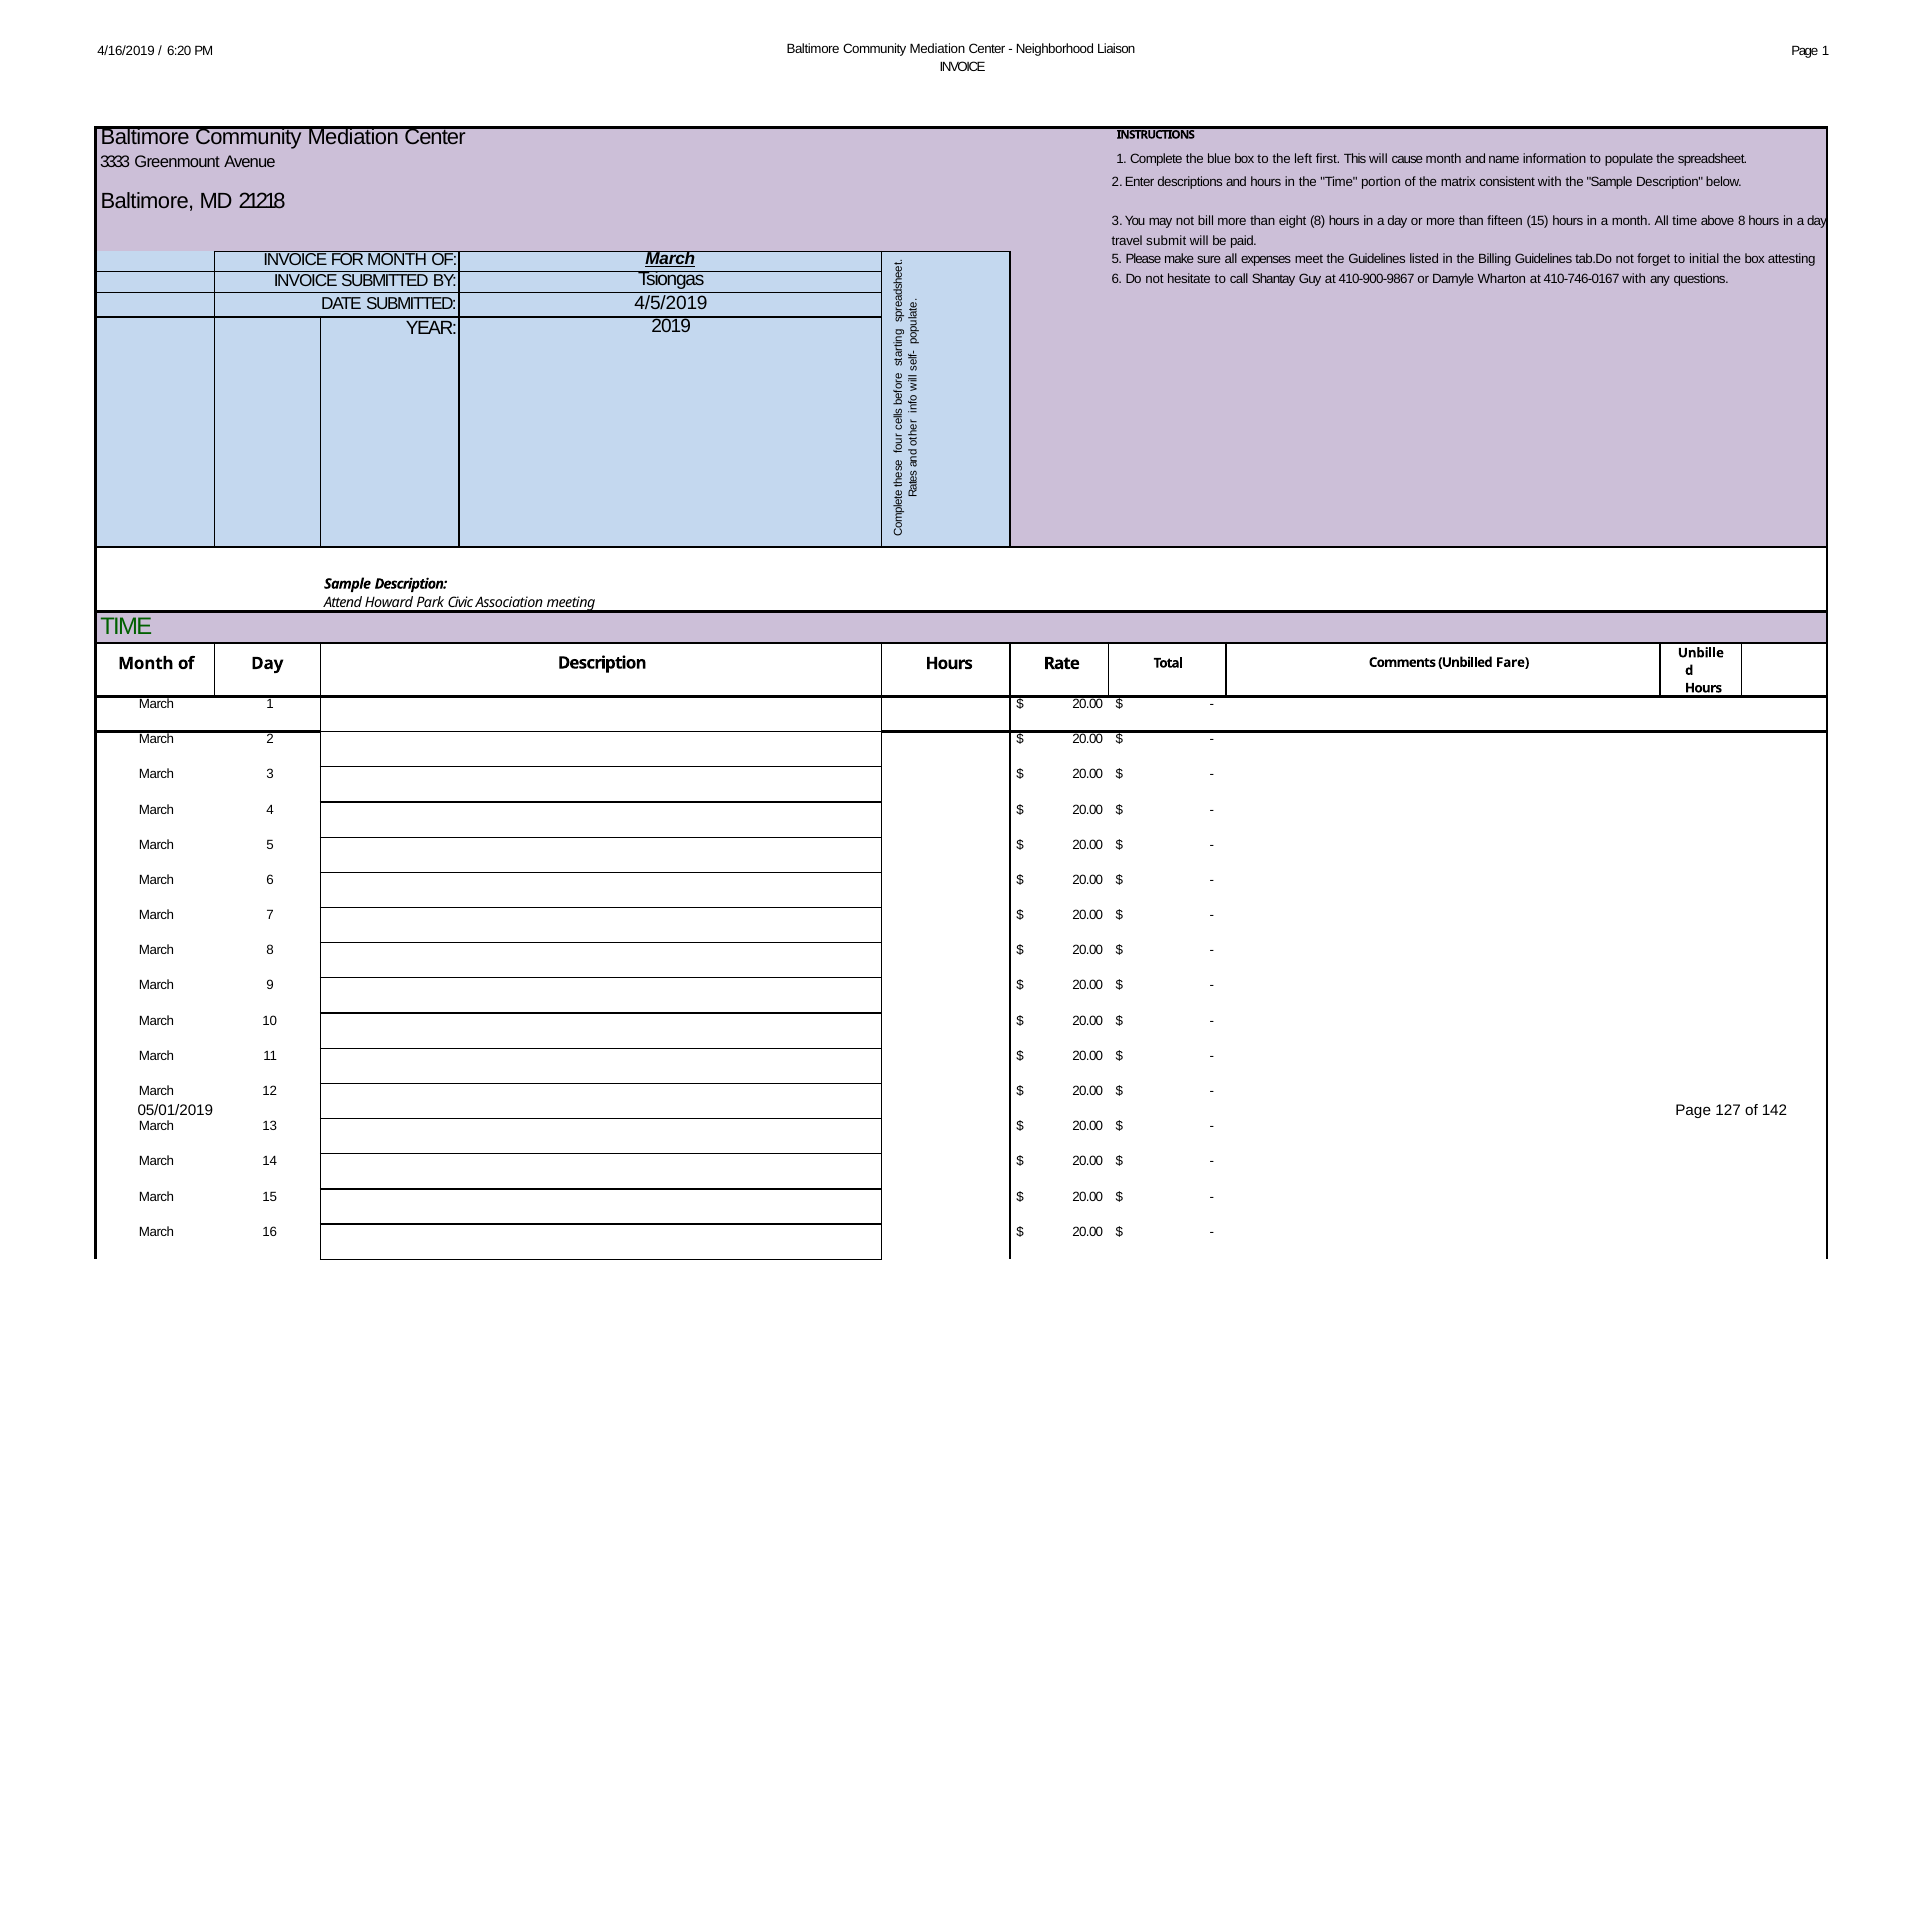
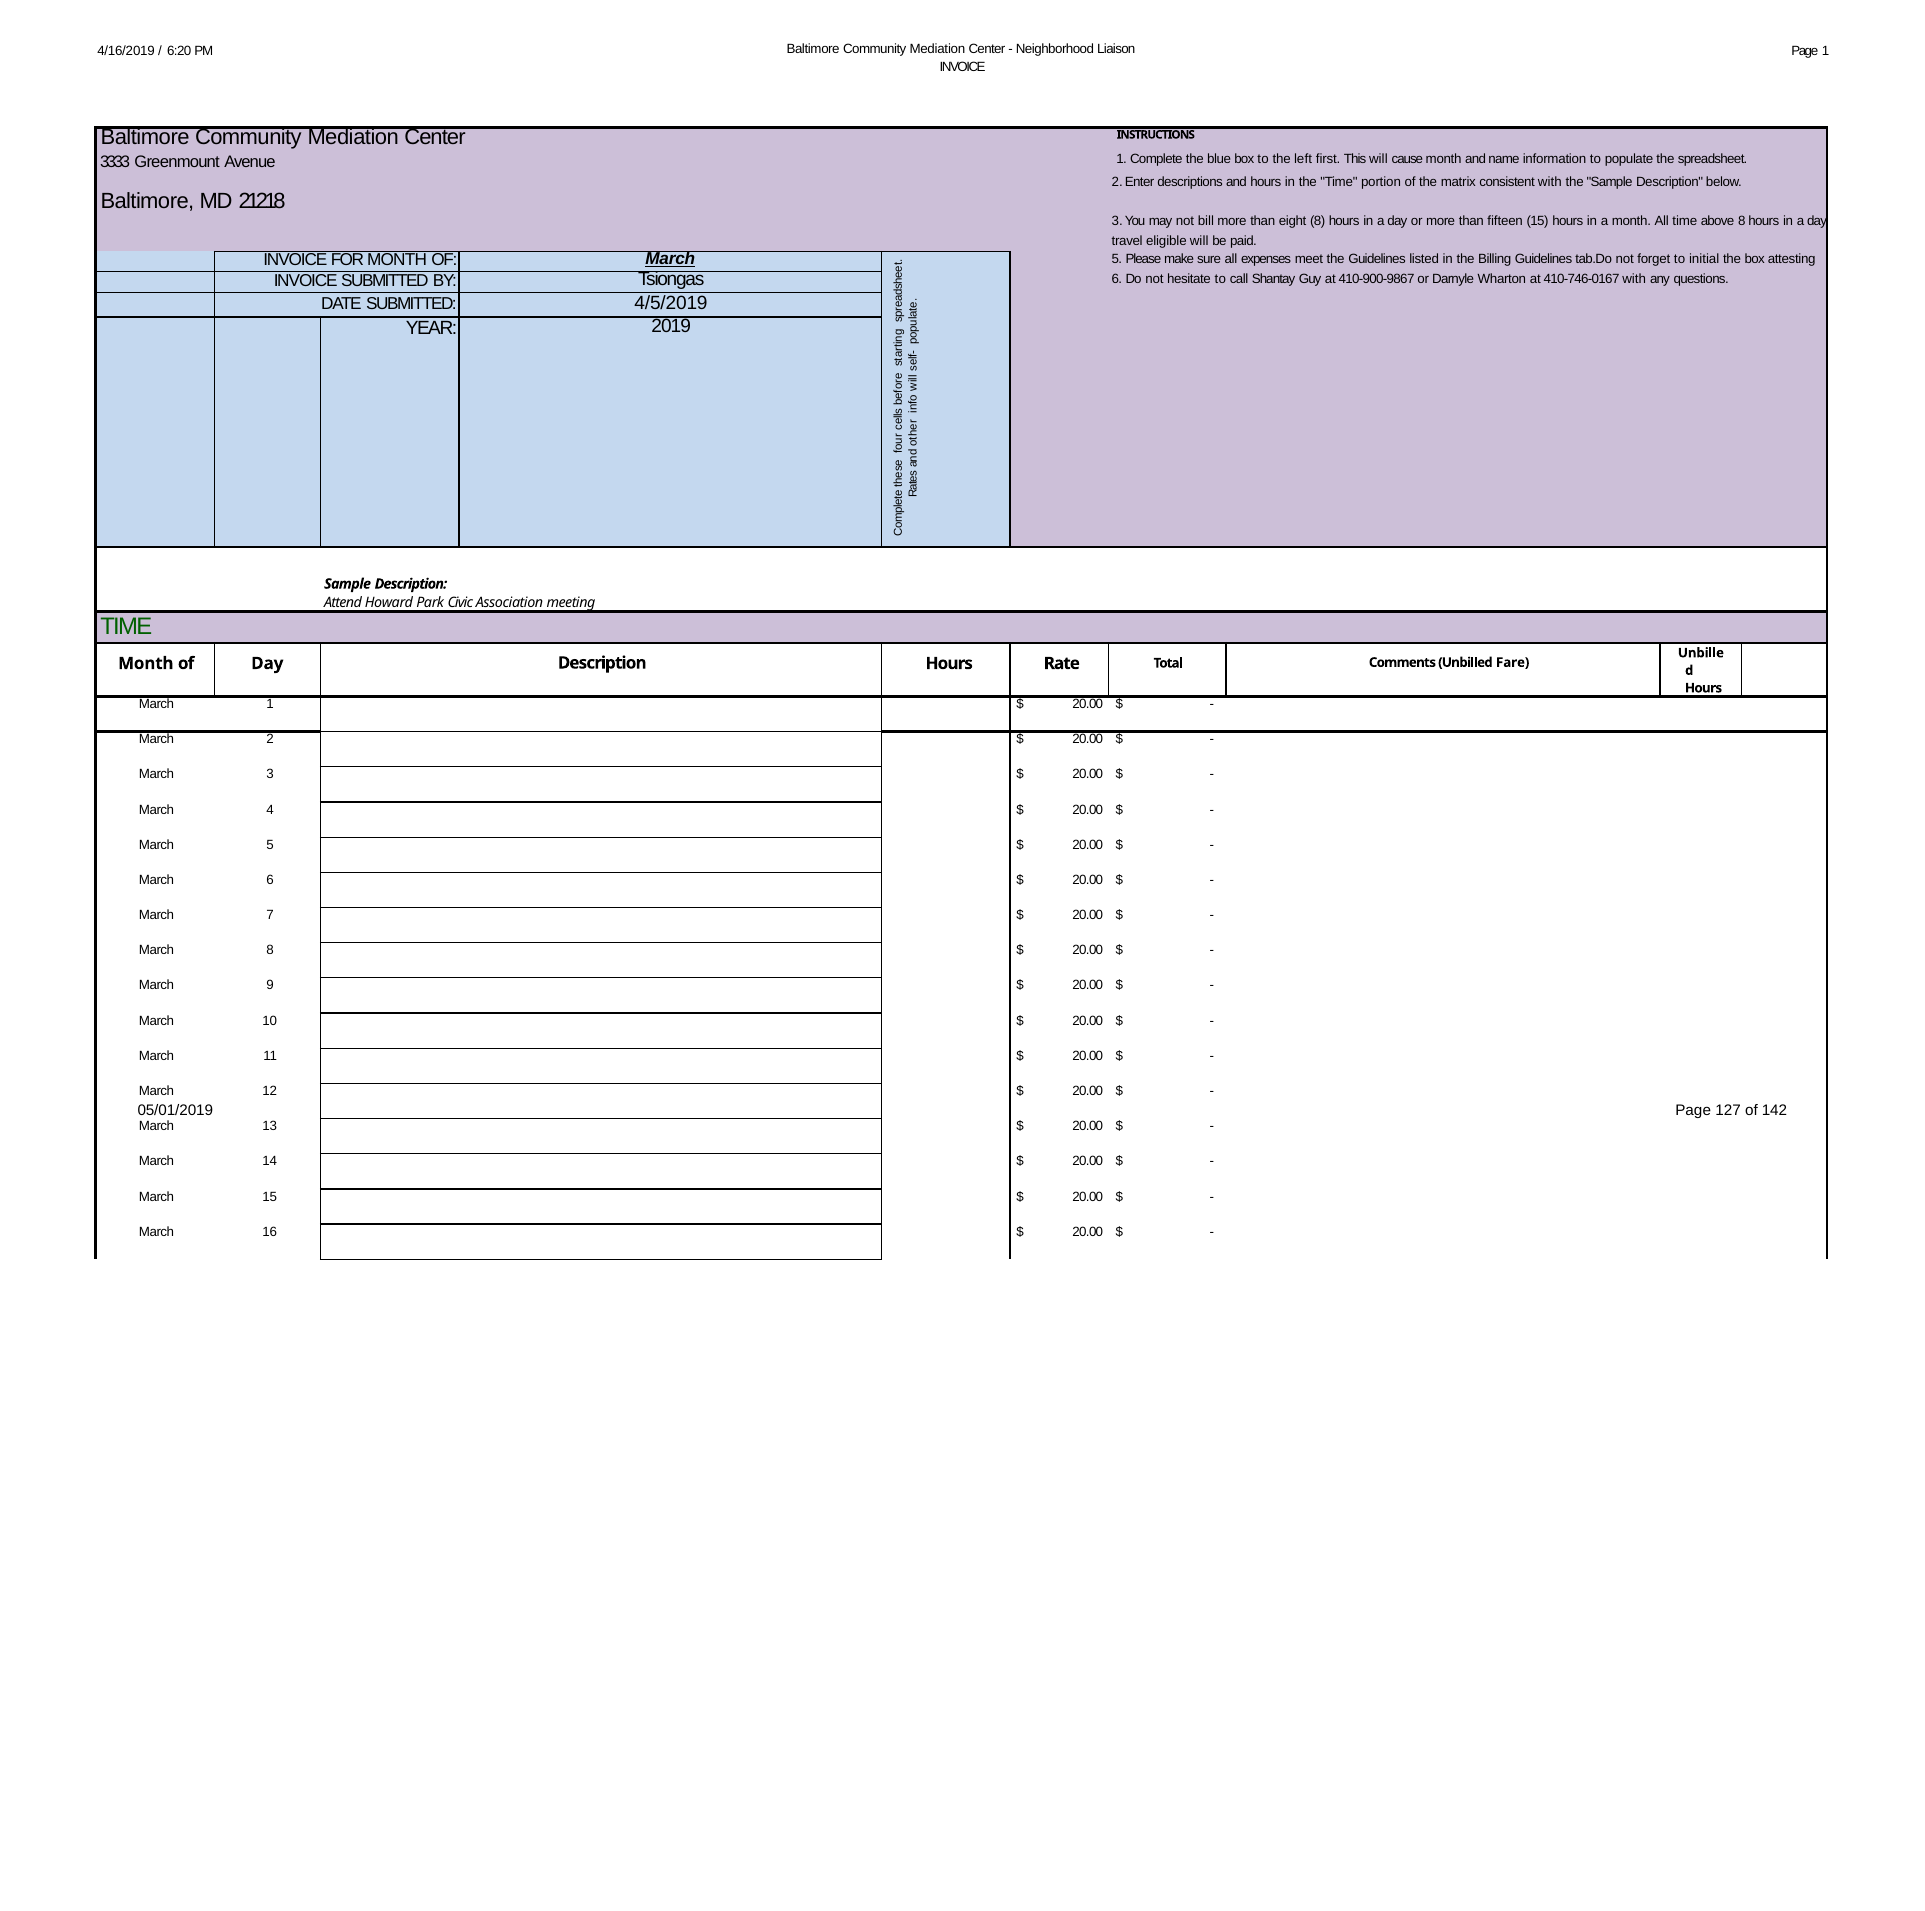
submit: submit -> eligible (1166, 241)
